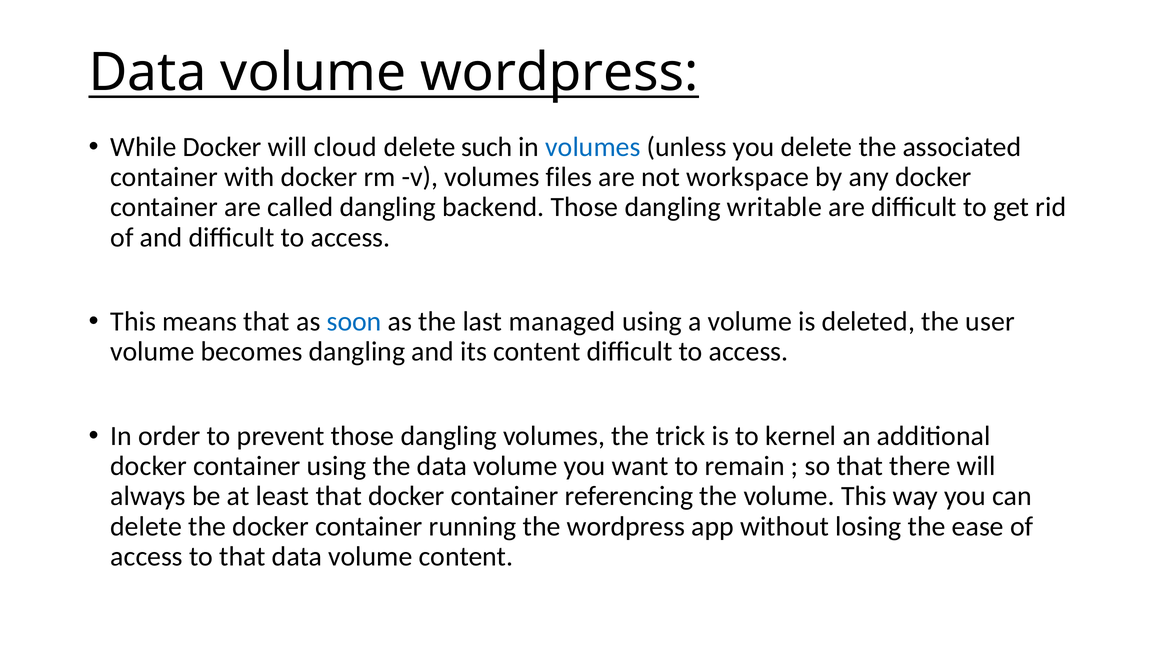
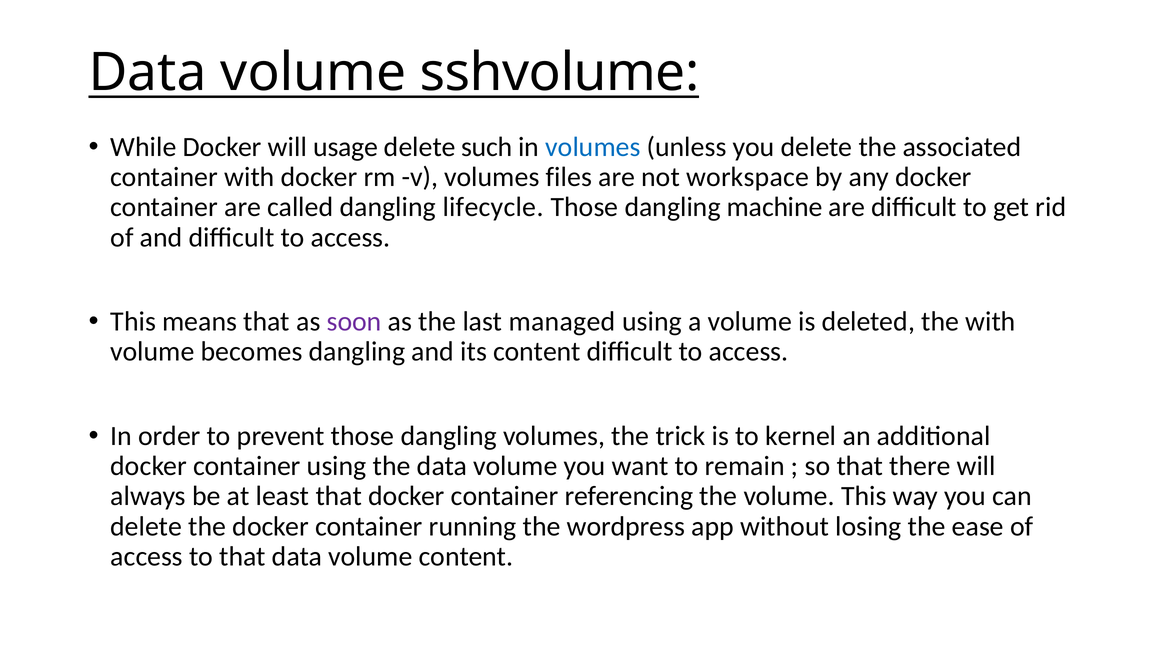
volume wordpress: wordpress -> sshvolume (560, 72)
cloud: cloud -> usage (346, 147)
backend: backend -> lifecycle (493, 207)
writable: writable -> machine (775, 207)
soon colour: blue -> purple (354, 322)
the user: user -> with (990, 322)
